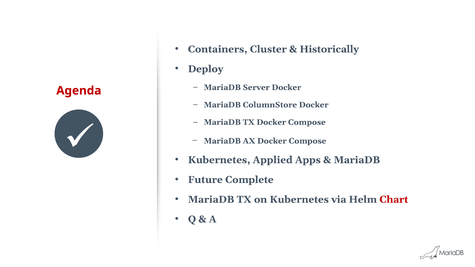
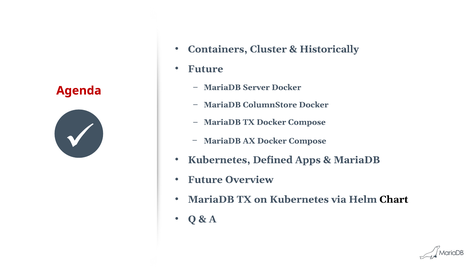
Deploy: Deploy -> Future (206, 69)
Applied: Applied -> Defined (273, 160)
Complete: Complete -> Overview (249, 180)
Chart colour: red -> black (394, 200)
